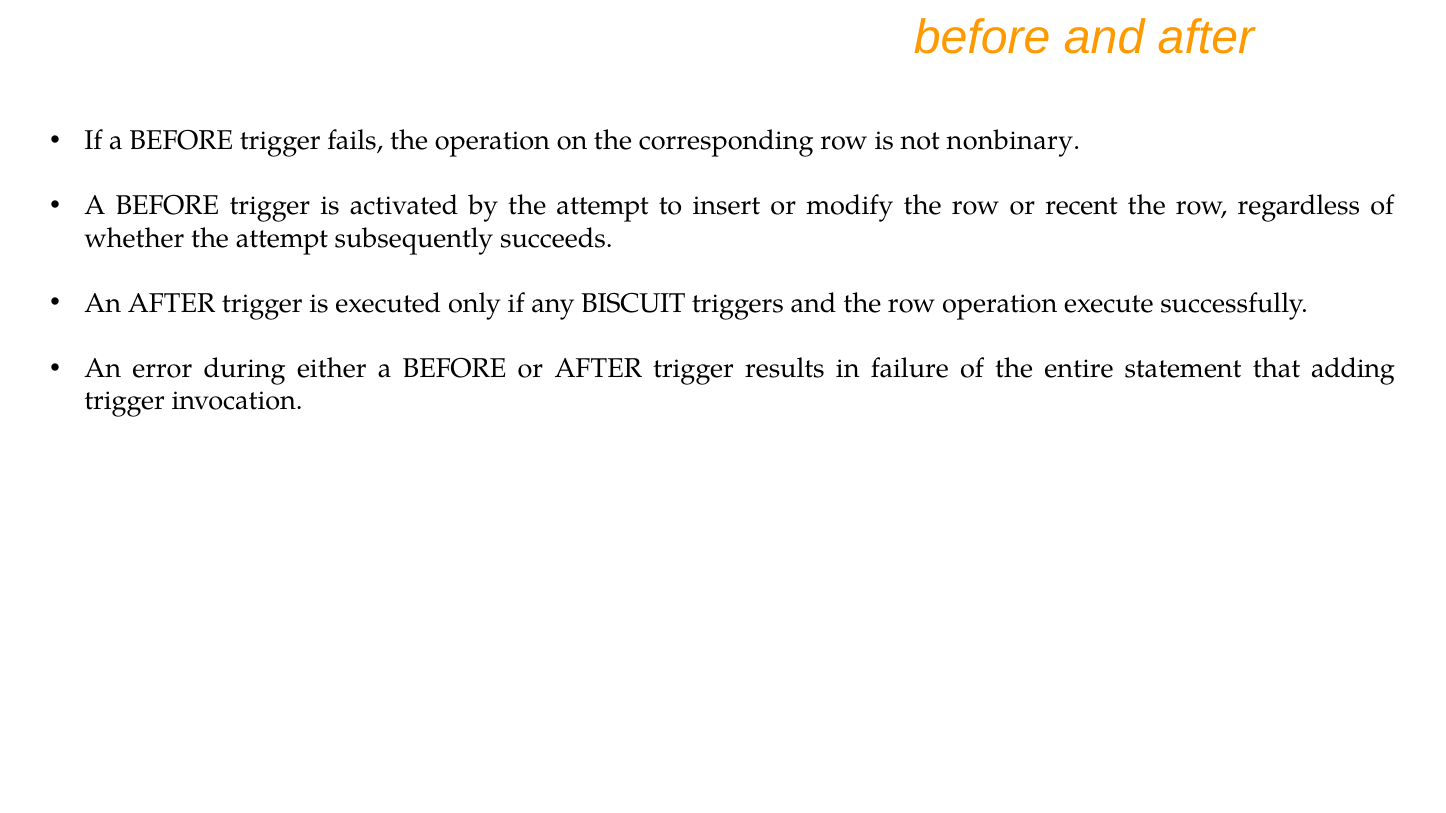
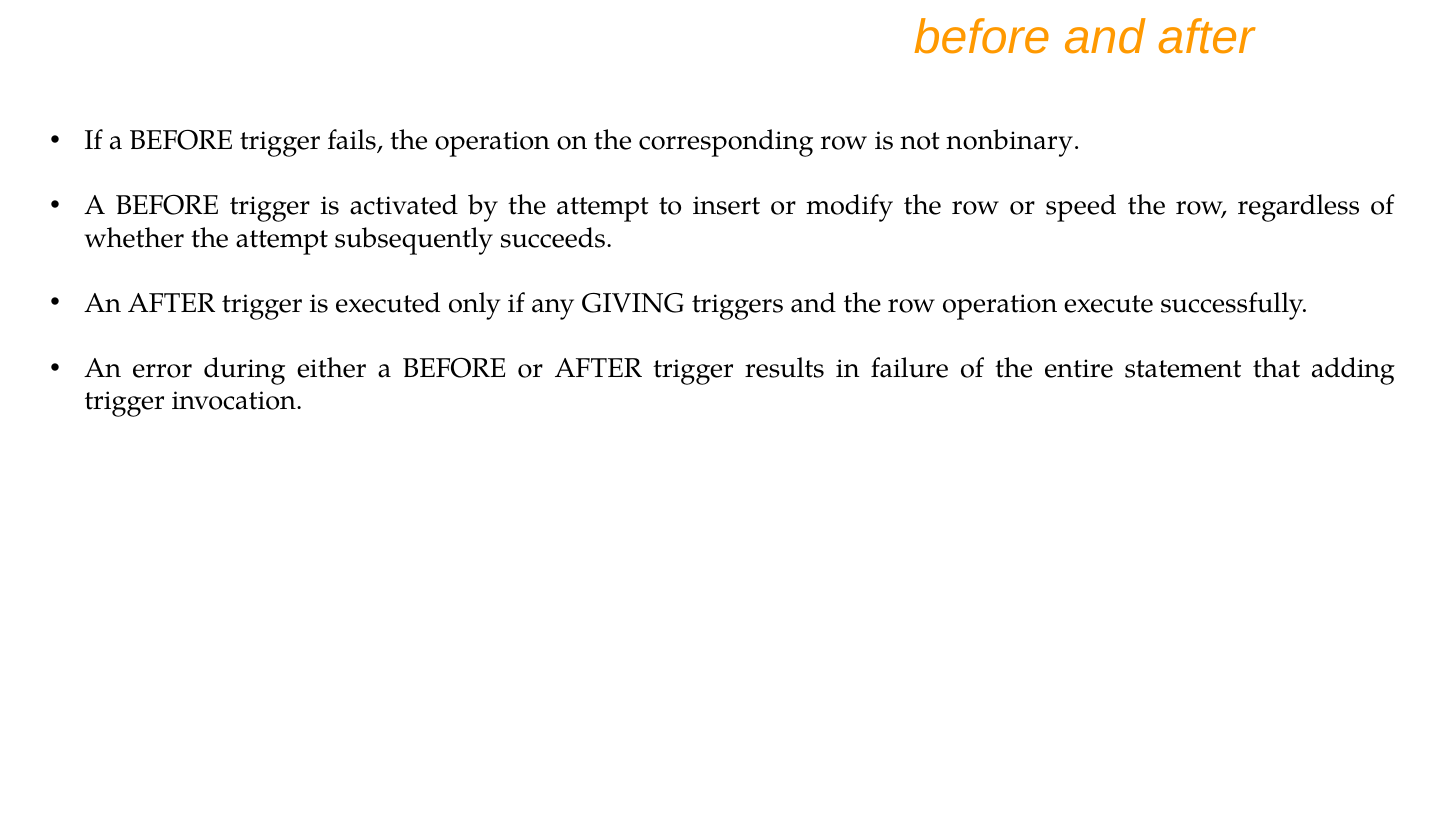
recent: recent -> speed (1081, 206)
BISCUIT: BISCUIT -> GIVING (633, 304)
